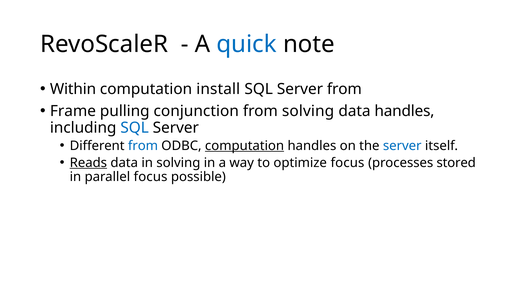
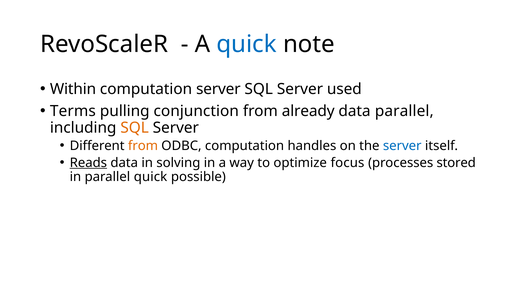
computation install: install -> server (218, 89)
Server from: from -> used (344, 89)
Frame: Frame -> Terms (73, 111)
from solving: solving -> already (308, 111)
data handles: handles -> parallel (404, 111)
SQL colour: blue -> orange (135, 128)
from colour: blue -> orange (143, 146)
computation underline: present -> none (245, 146)
parallel focus: focus -> quick (151, 177)
